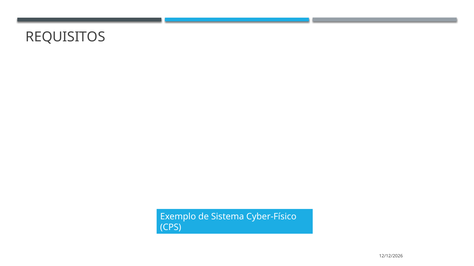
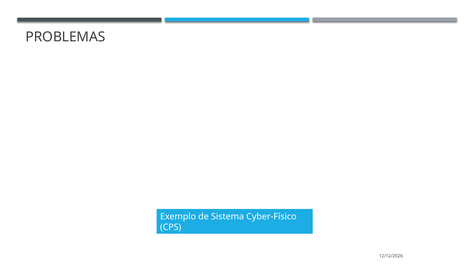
REQUISITOS: REQUISITOS -> PROBLEMAS (65, 37)
